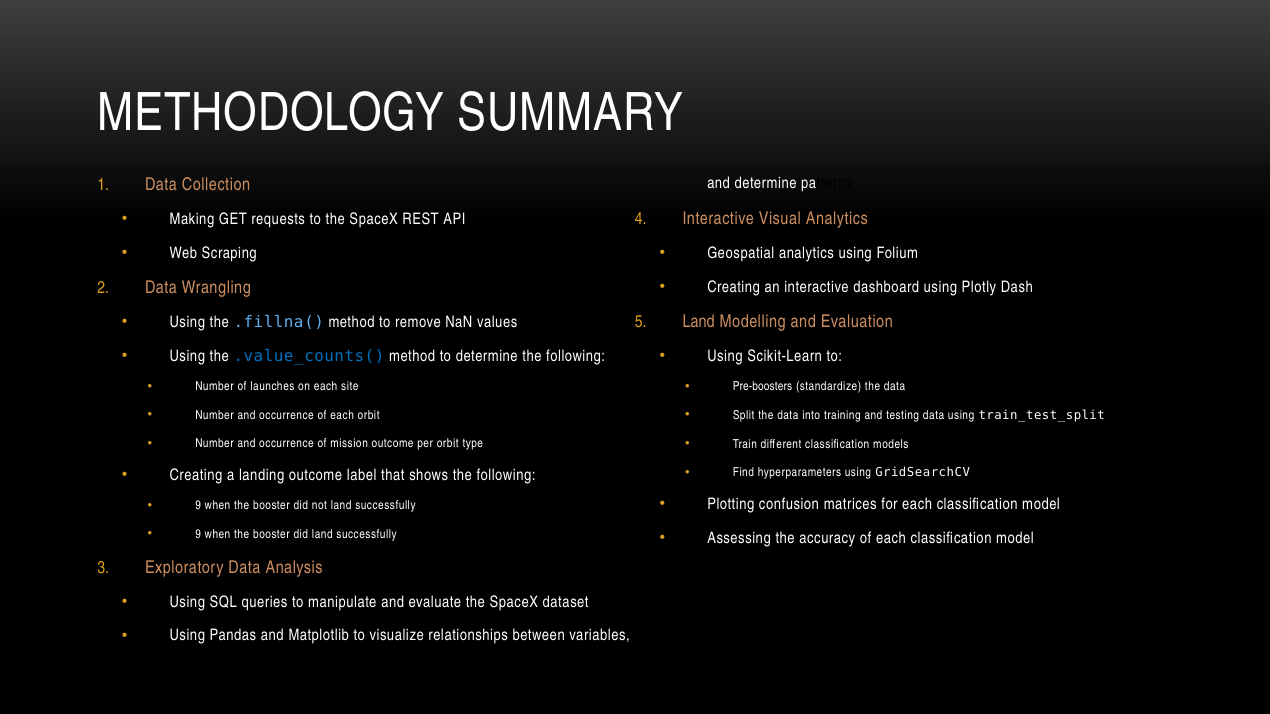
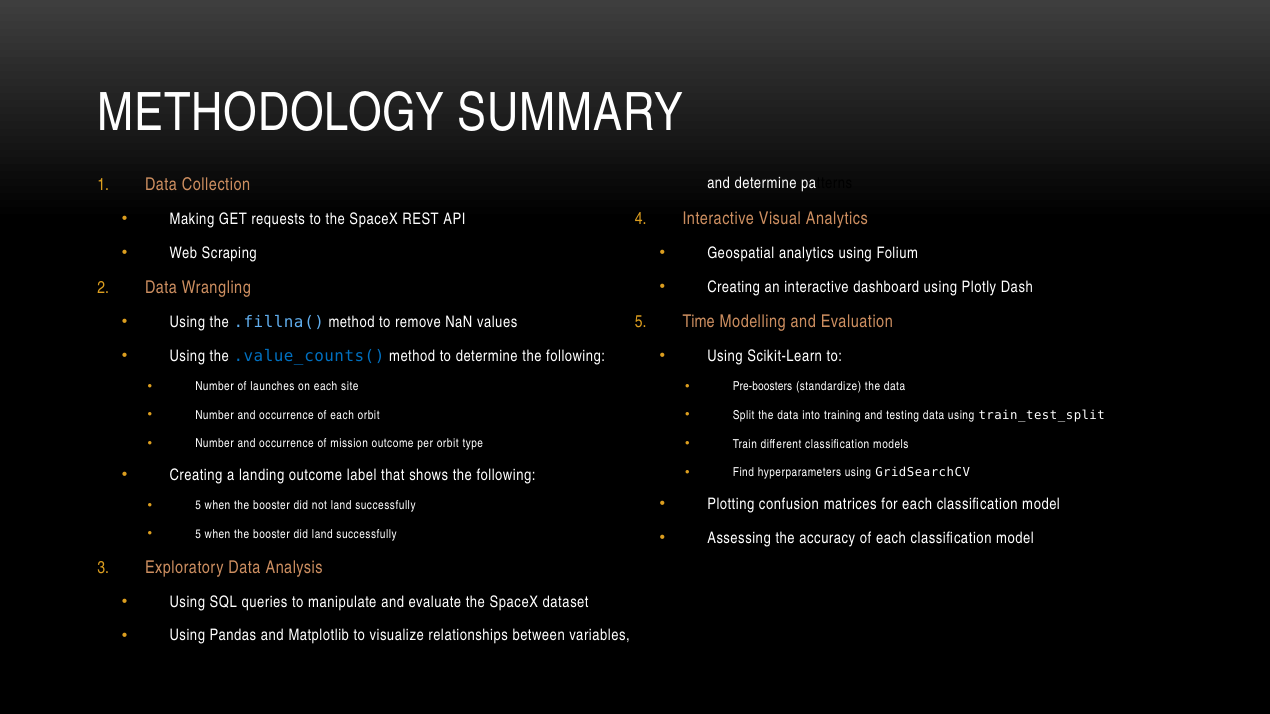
Land: Land -> Time (699, 322)
9: 9 -> 5 (198, 506)
9: 9 -> 5 (198, 535)
